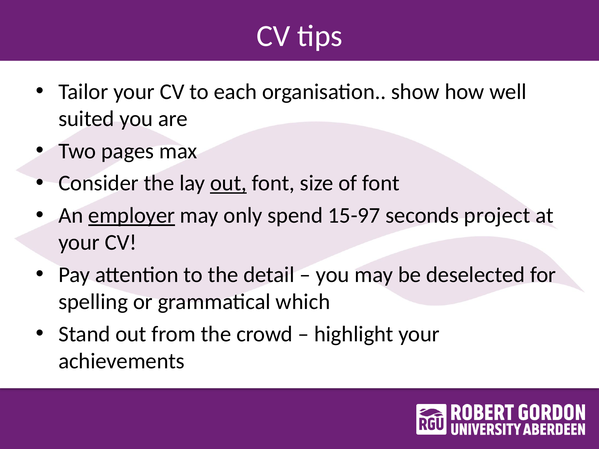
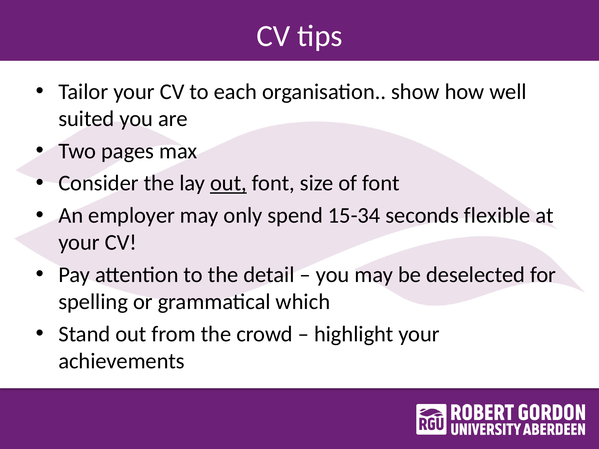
employer underline: present -> none (132, 216)
15-97: 15-97 -> 15-34 (354, 216)
project: project -> flexible (497, 216)
